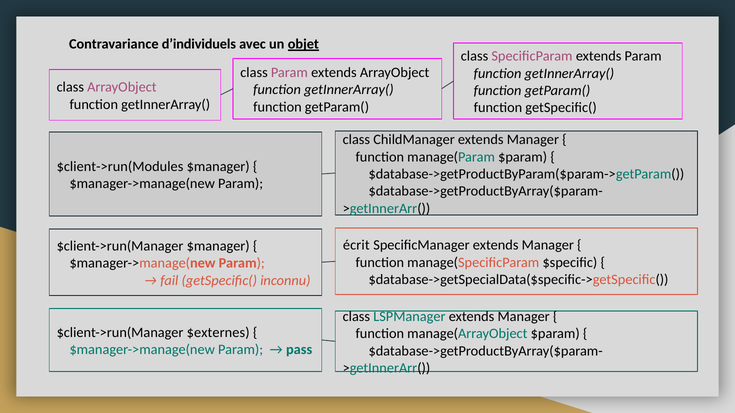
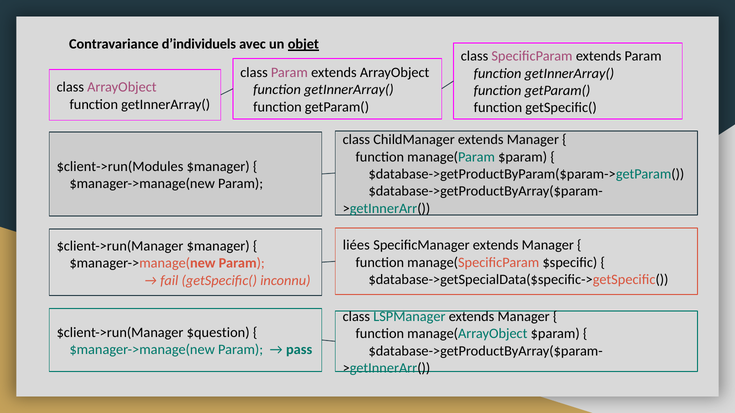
écrit: écrit -> liées (356, 245)
$externes: $externes -> $question (218, 333)
